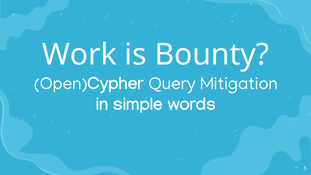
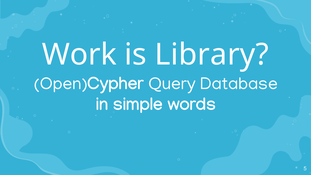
Bounty: Bounty -> Library (212, 55)
Mitigation: Mitigation -> Database (239, 83)
